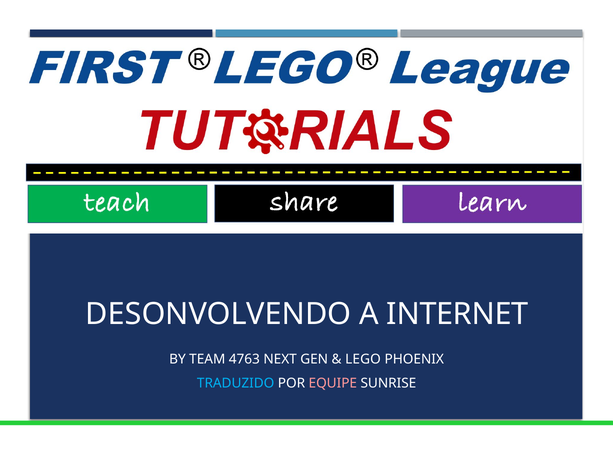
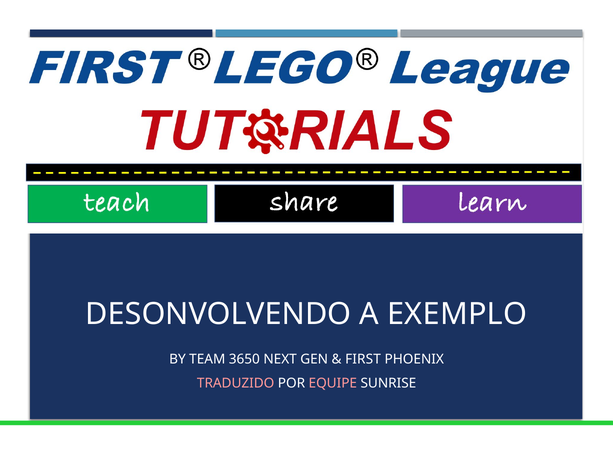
INTERNET: INTERNET -> EXEMPLO (457, 314)
4763: 4763 -> 3650 (244, 359)
LEGO: LEGO -> FIRST (363, 359)
TRADUZIDO colour: light blue -> pink (236, 383)
